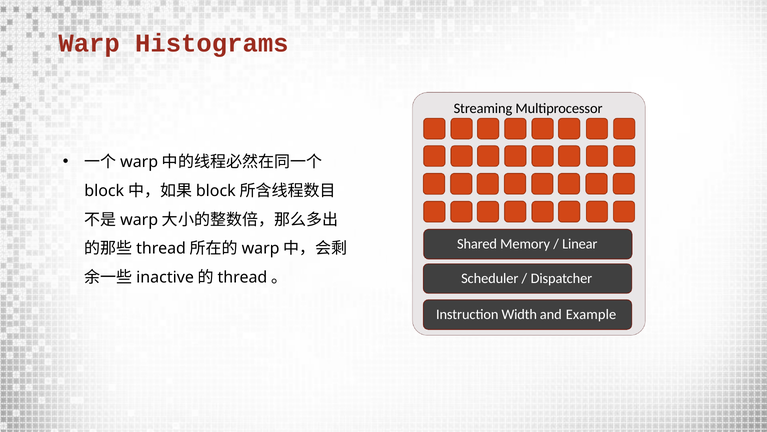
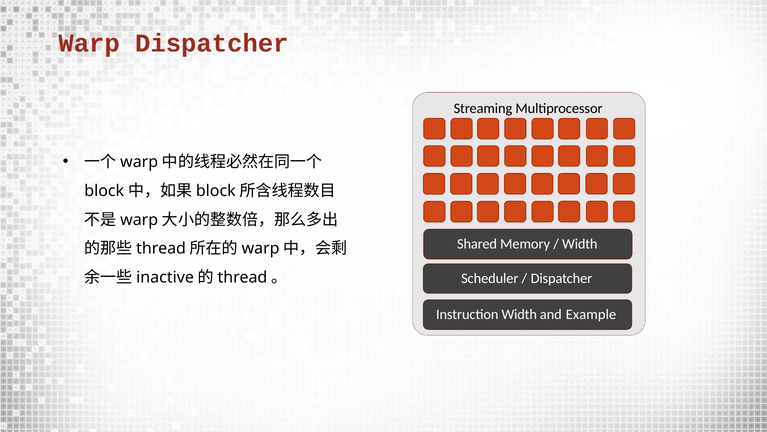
Warp Histograms: Histograms -> Dispatcher (212, 43)
Linear: Linear -> Width (580, 244)
